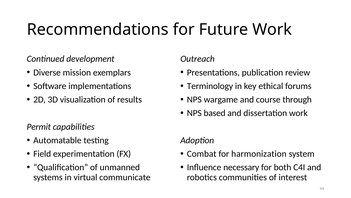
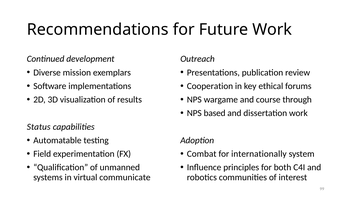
Terminology: Terminology -> Cooperation (210, 86)
Permit: Permit -> Status (39, 126)
harmonization: harmonization -> internationally (259, 153)
necessary: necessary -> principles (241, 167)
